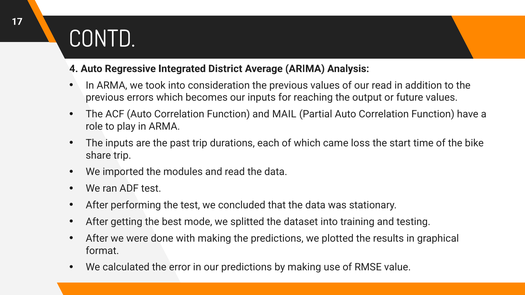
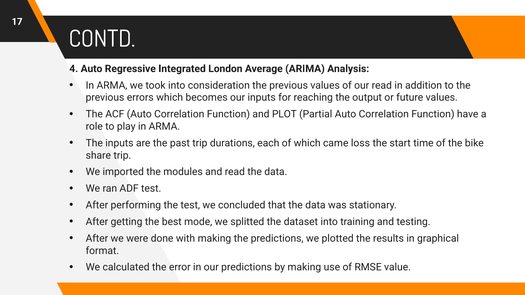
District: District -> London (225, 69)
MAIL: MAIL -> PLOT (284, 114)
